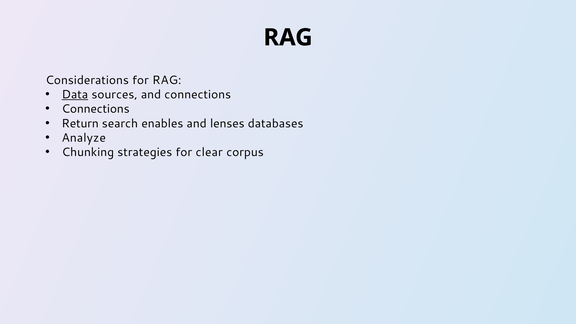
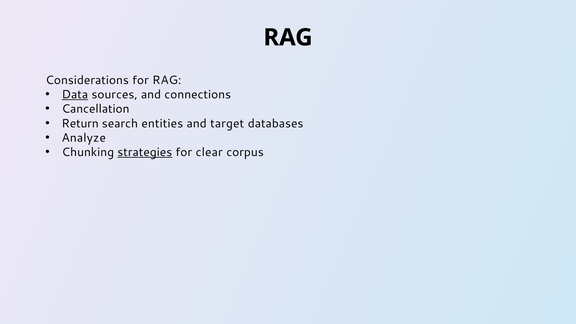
Connections: Connections -> Cancellation (96, 109)
enables: enables -> entities (162, 123)
lenses: lenses -> target (227, 123)
strategies underline: none -> present (145, 152)
